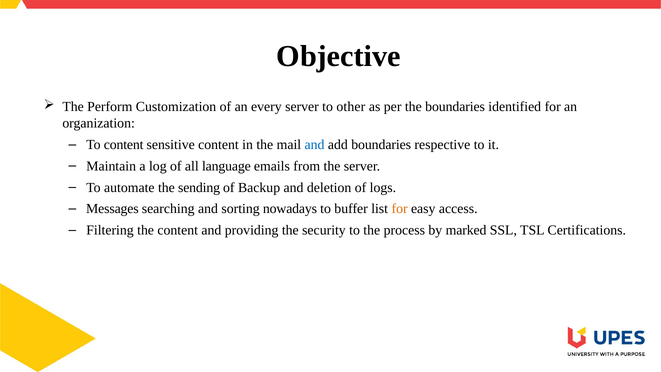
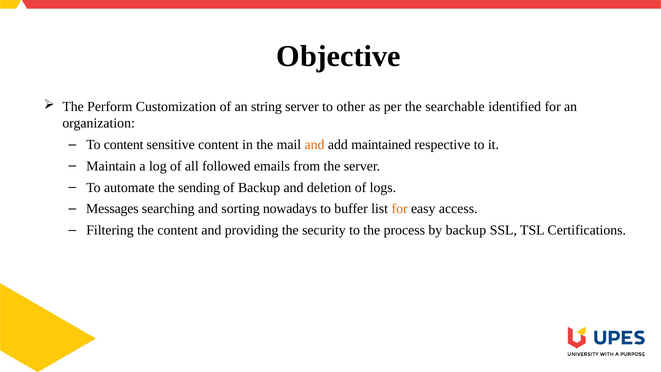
every: every -> string (266, 107)
the boundaries: boundaries -> searchable (455, 107)
and colour: blue -> orange (315, 145)
add boundaries: boundaries -> maintained (381, 145)
language: language -> followed (226, 166)
by marked: marked -> backup (466, 230)
